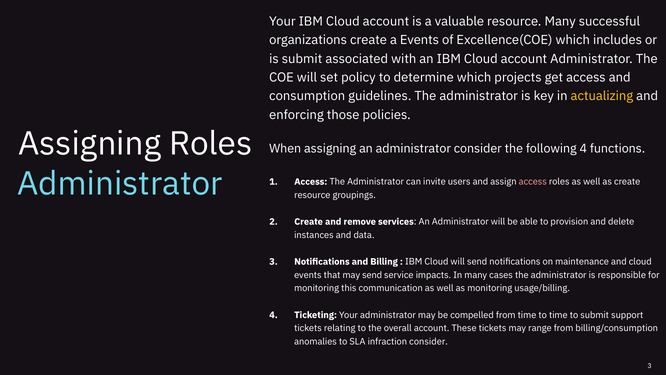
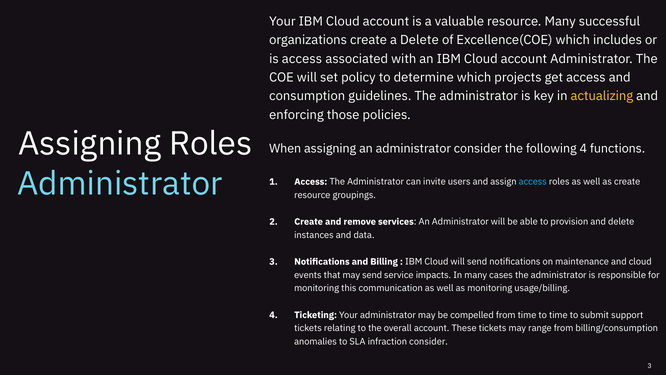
a Events: Events -> Delete (419, 40)
is submit: submit -> access (302, 59)
access colour: pink -> light blue (533, 181)
